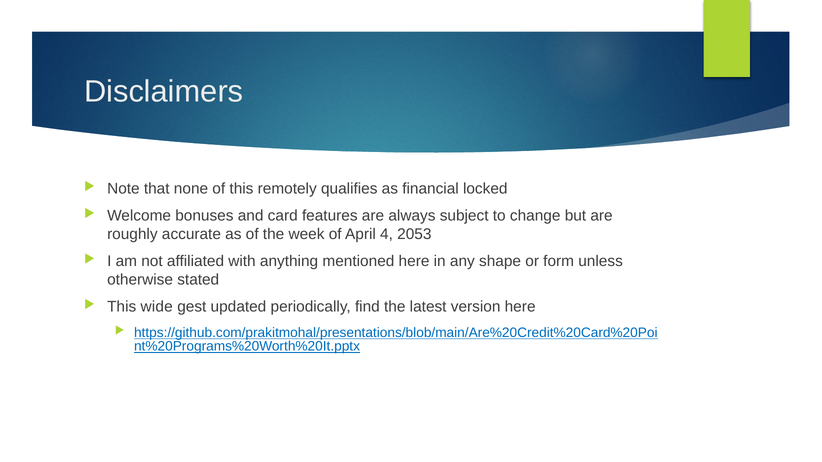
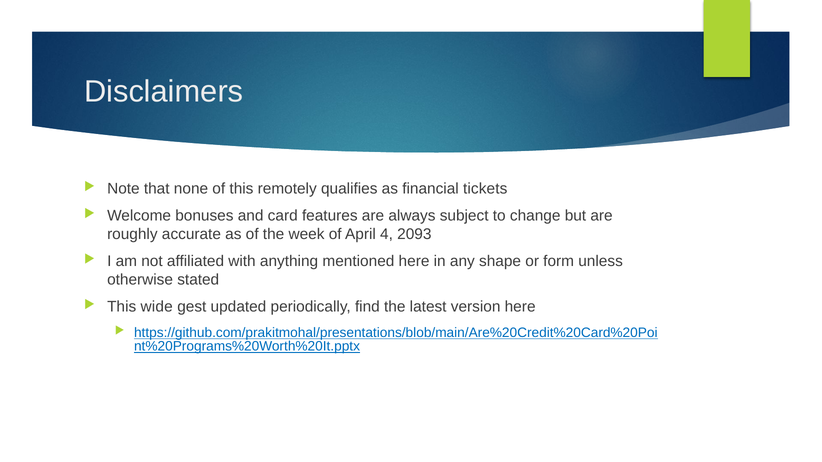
locked: locked -> tickets (485, 189)
2053: 2053 -> 2093 (414, 234)
